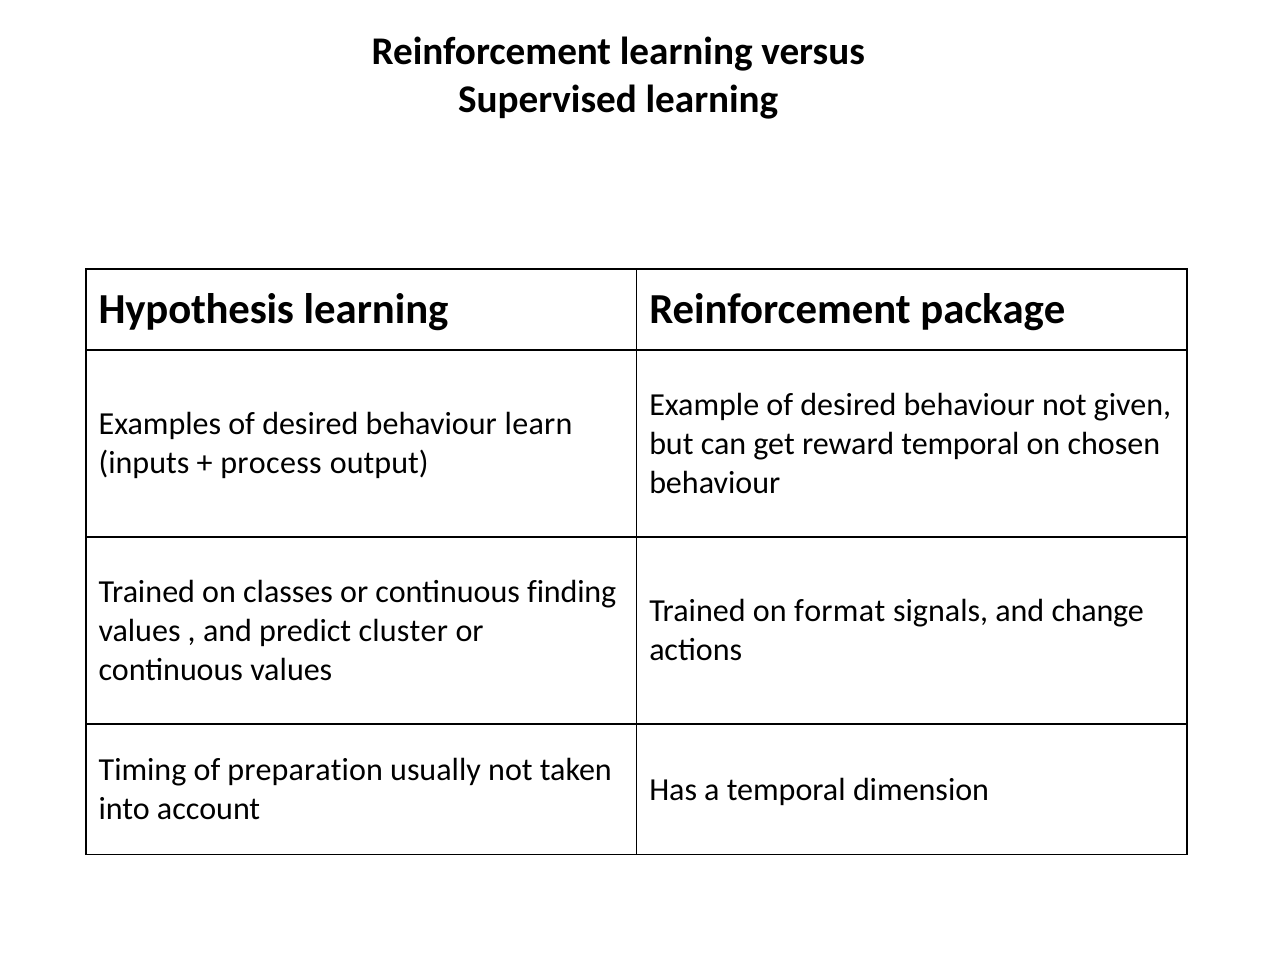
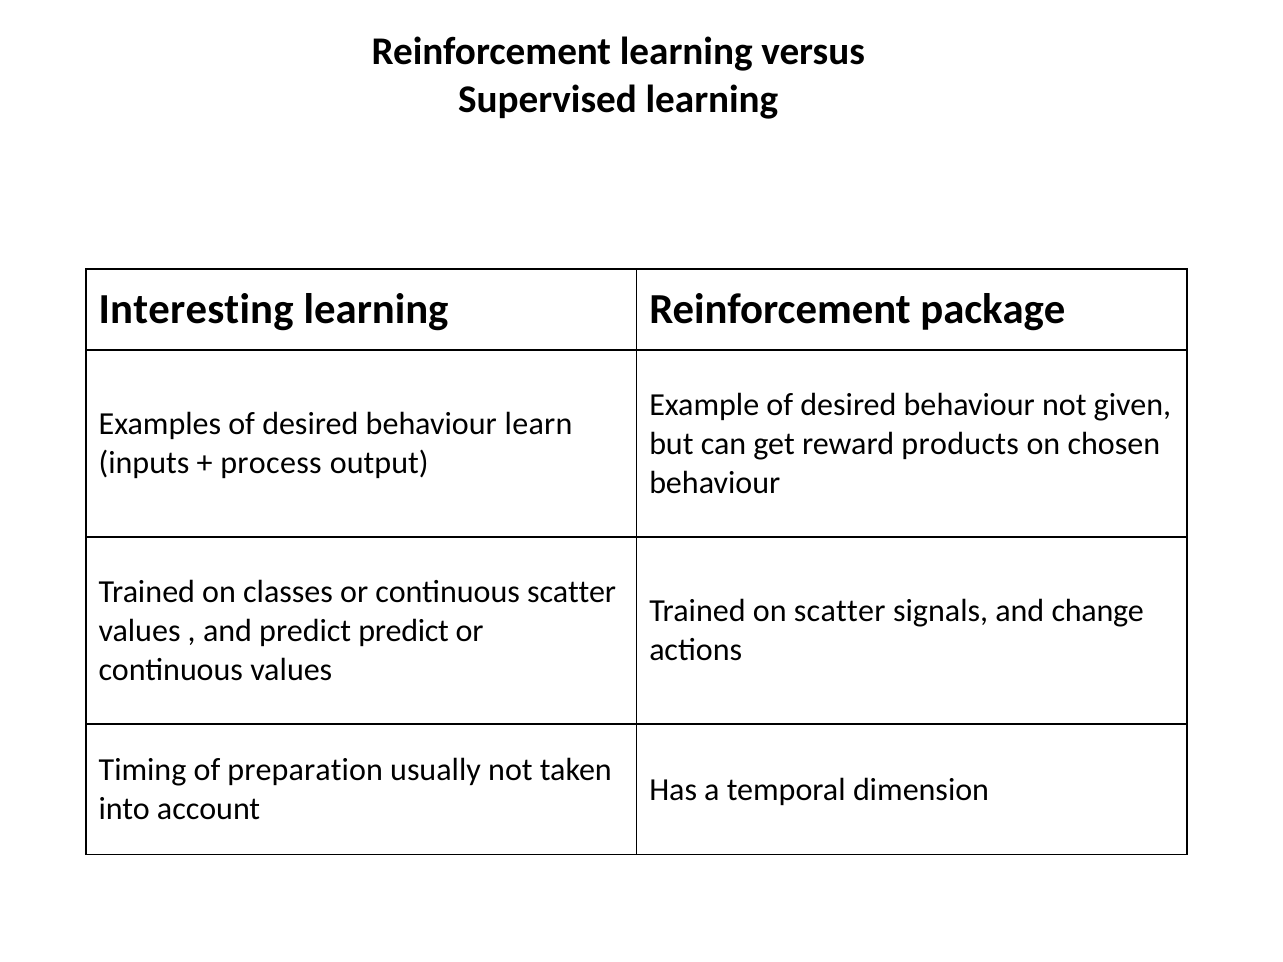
Hypothesis: Hypothesis -> Interesting (196, 310)
reward temporal: temporal -> products (960, 444)
continuous finding: finding -> scatter (572, 592)
on format: format -> scatter (840, 611)
predict cluster: cluster -> predict (404, 631)
